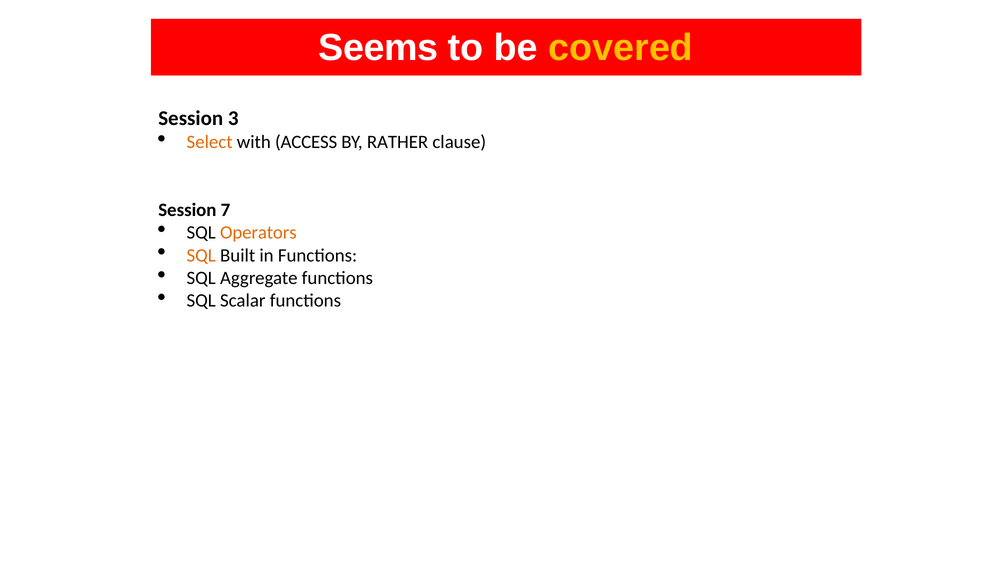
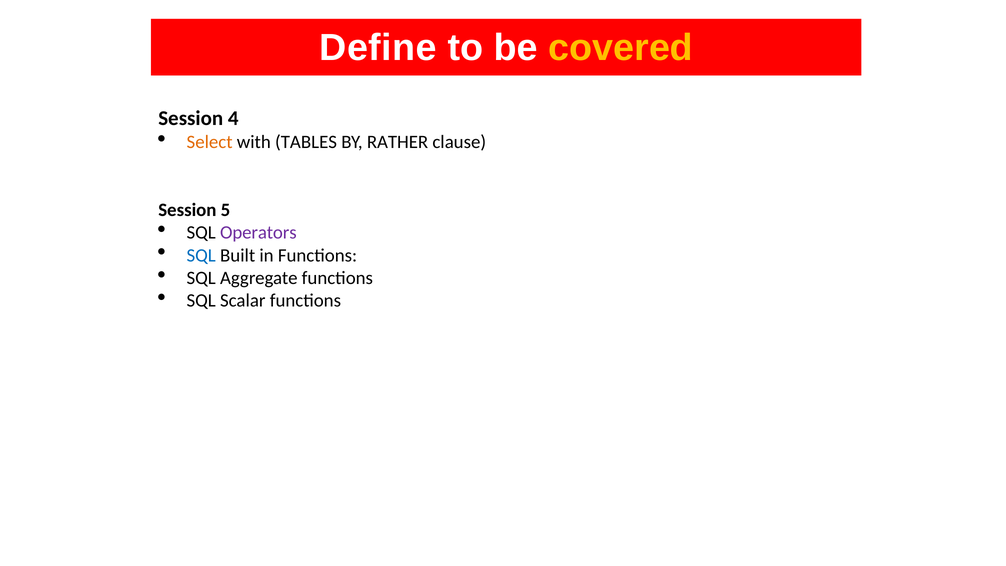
Seems: Seems -> Define (378, 48)
3: 3 -> 4 (233, 118)
ACCESS: ACCESS -> TABLES (306, 142)
7: 7 -> 5 (225, 210)
Operators colour: orange -> purple (258, 233)
SQL colour: orange -> blue (201, 255)
